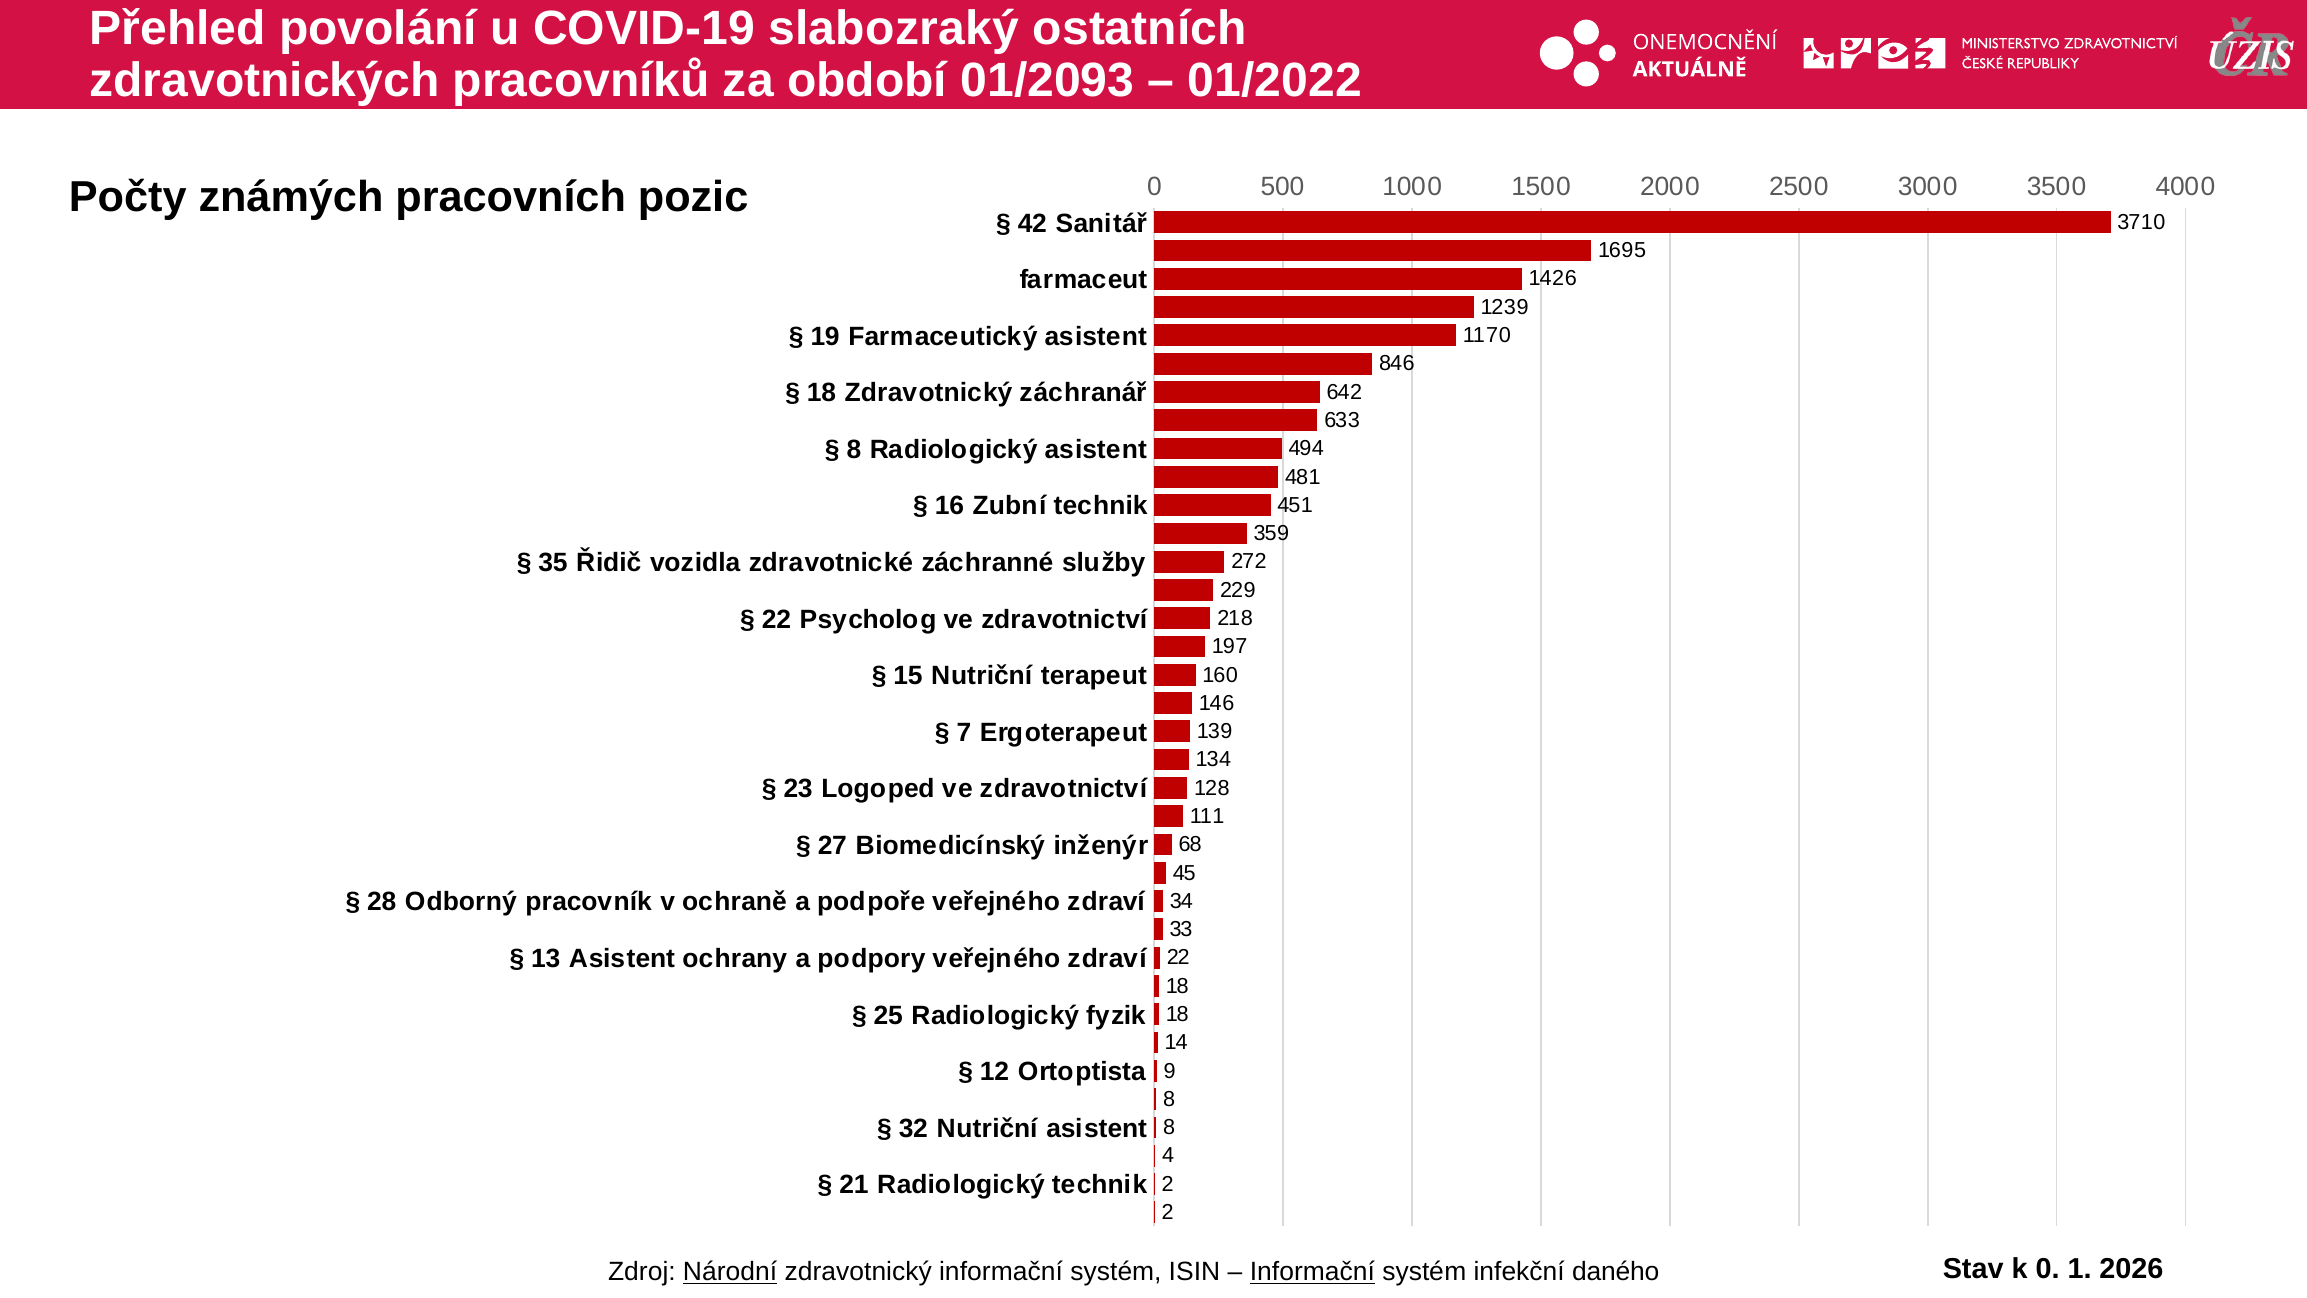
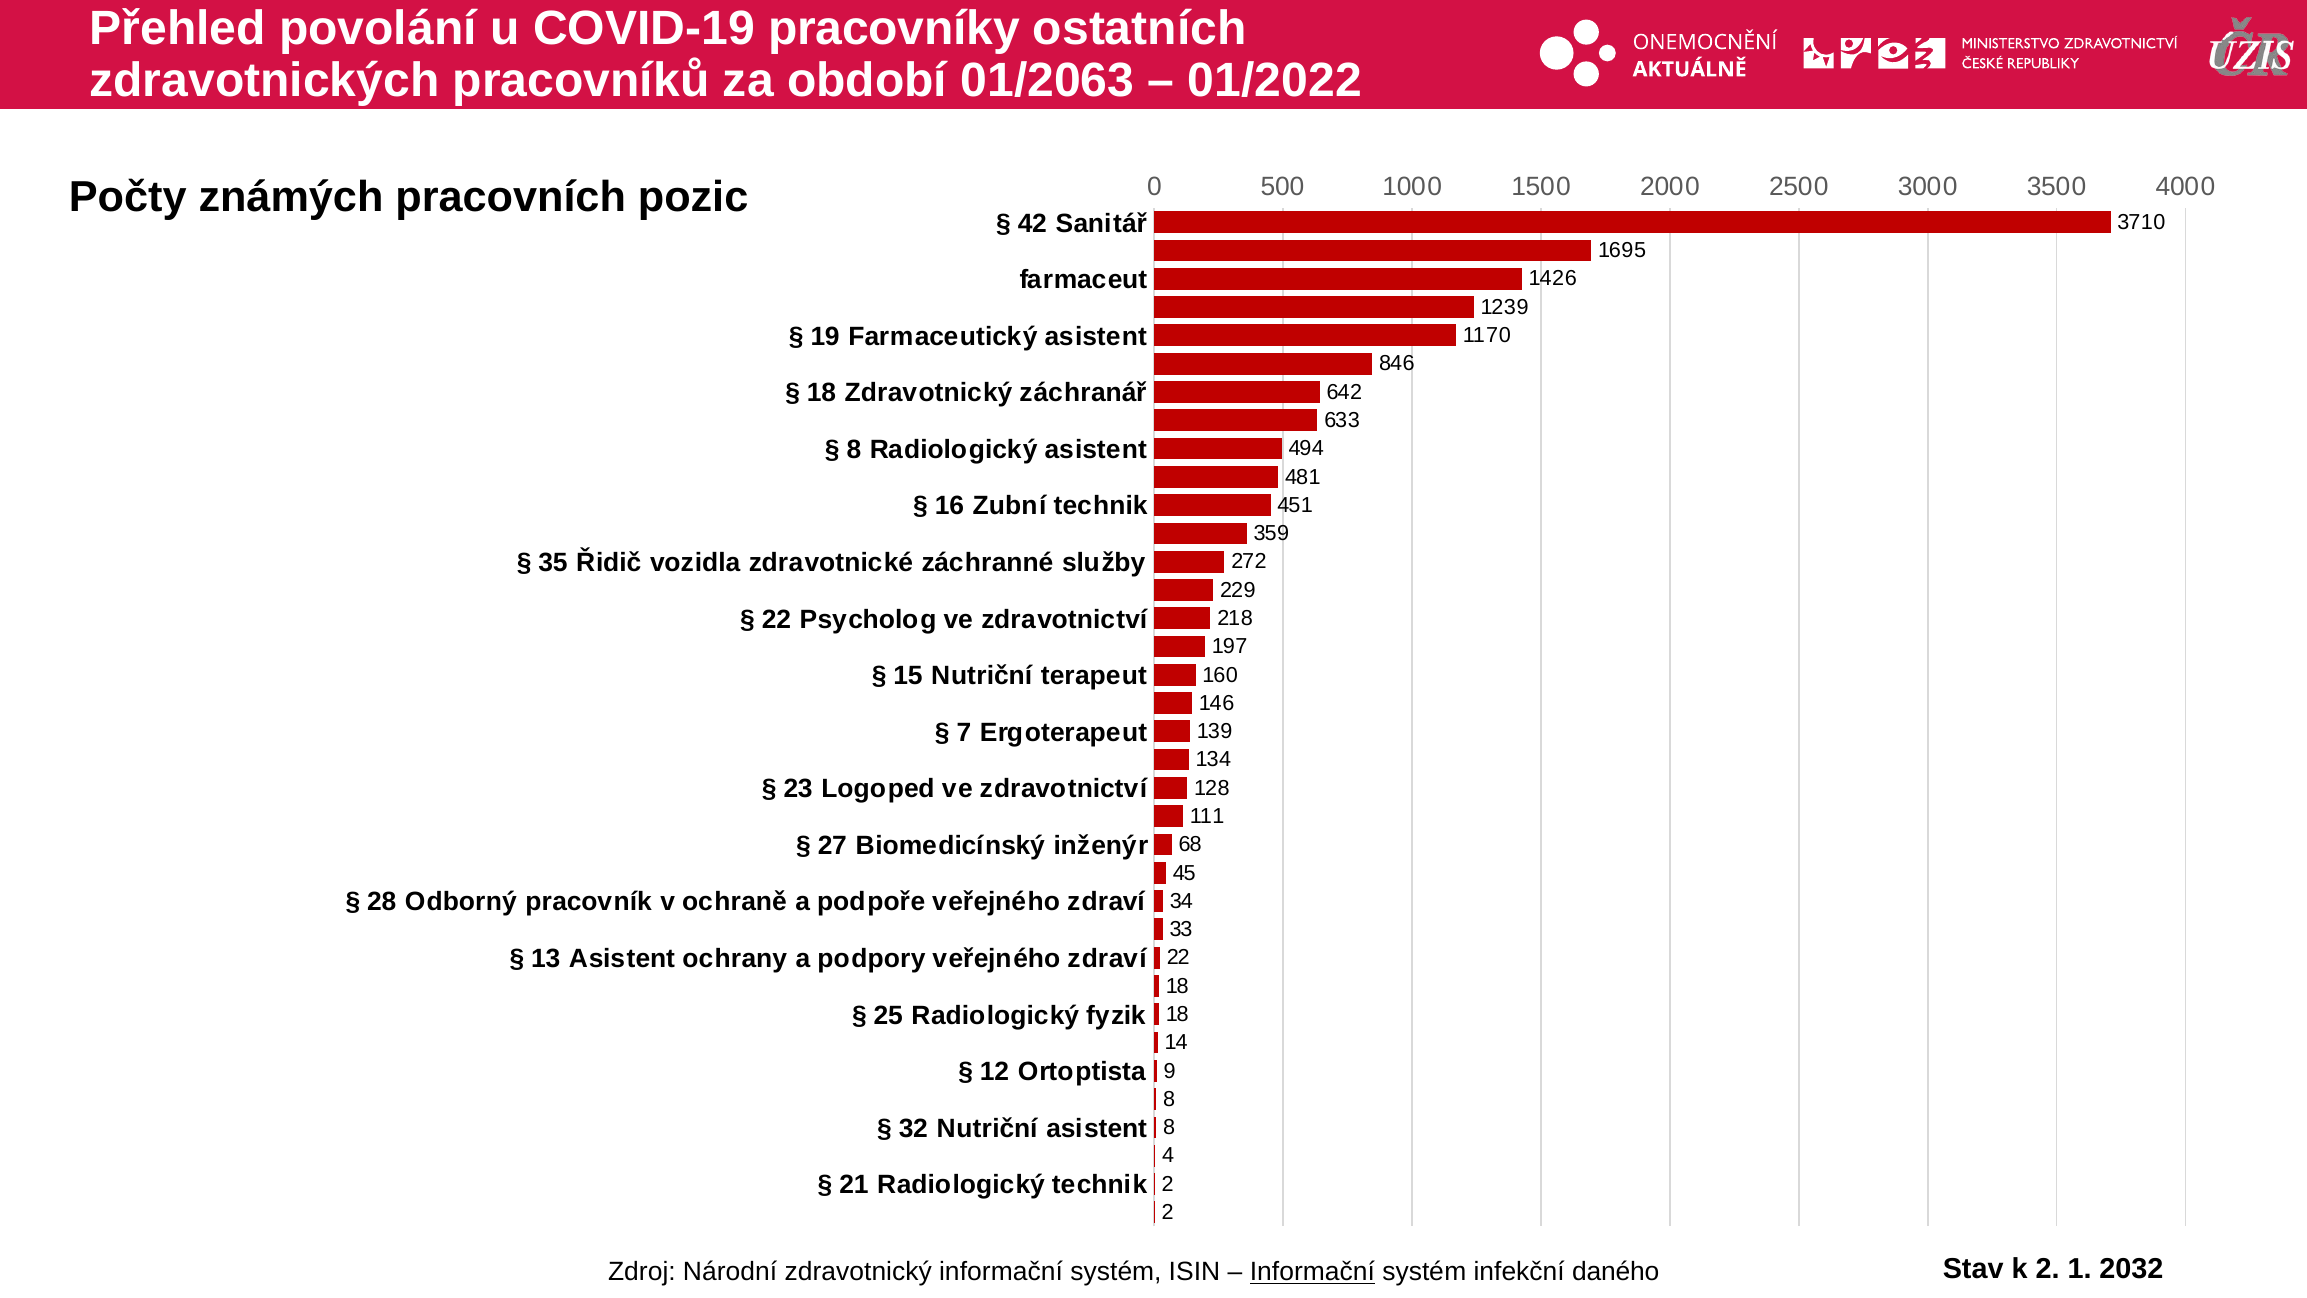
slabozraký: slabozraký -> pracovníky (894, 28)
01/2093: 01/2093 -> 01/2063 (1048, 80)
k 0: 0 -> 2 (2048, 1269)
2026: 2026 -> 2032 (2131, 1269)
Národní underline: present -> none (730, 1272)
